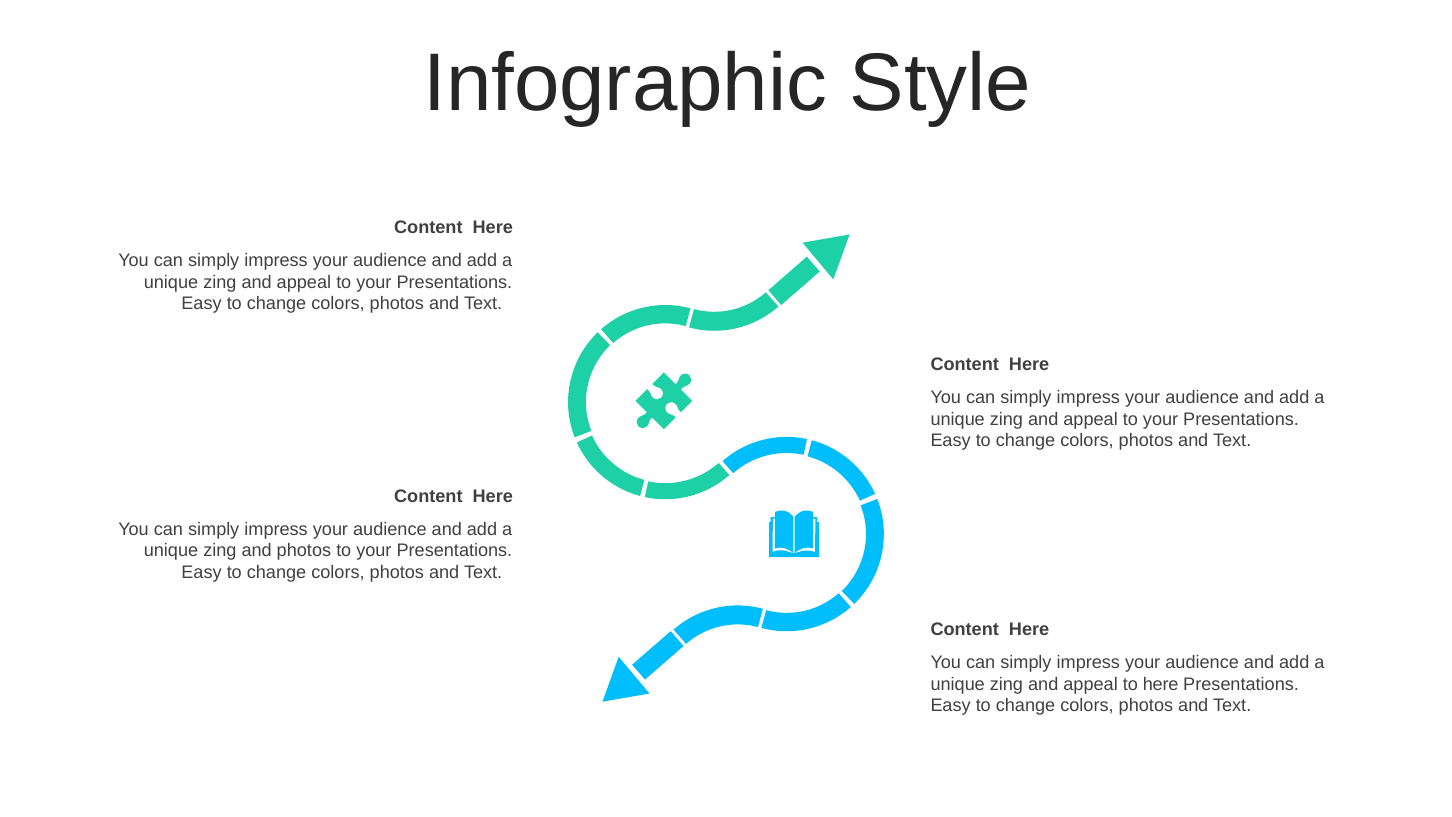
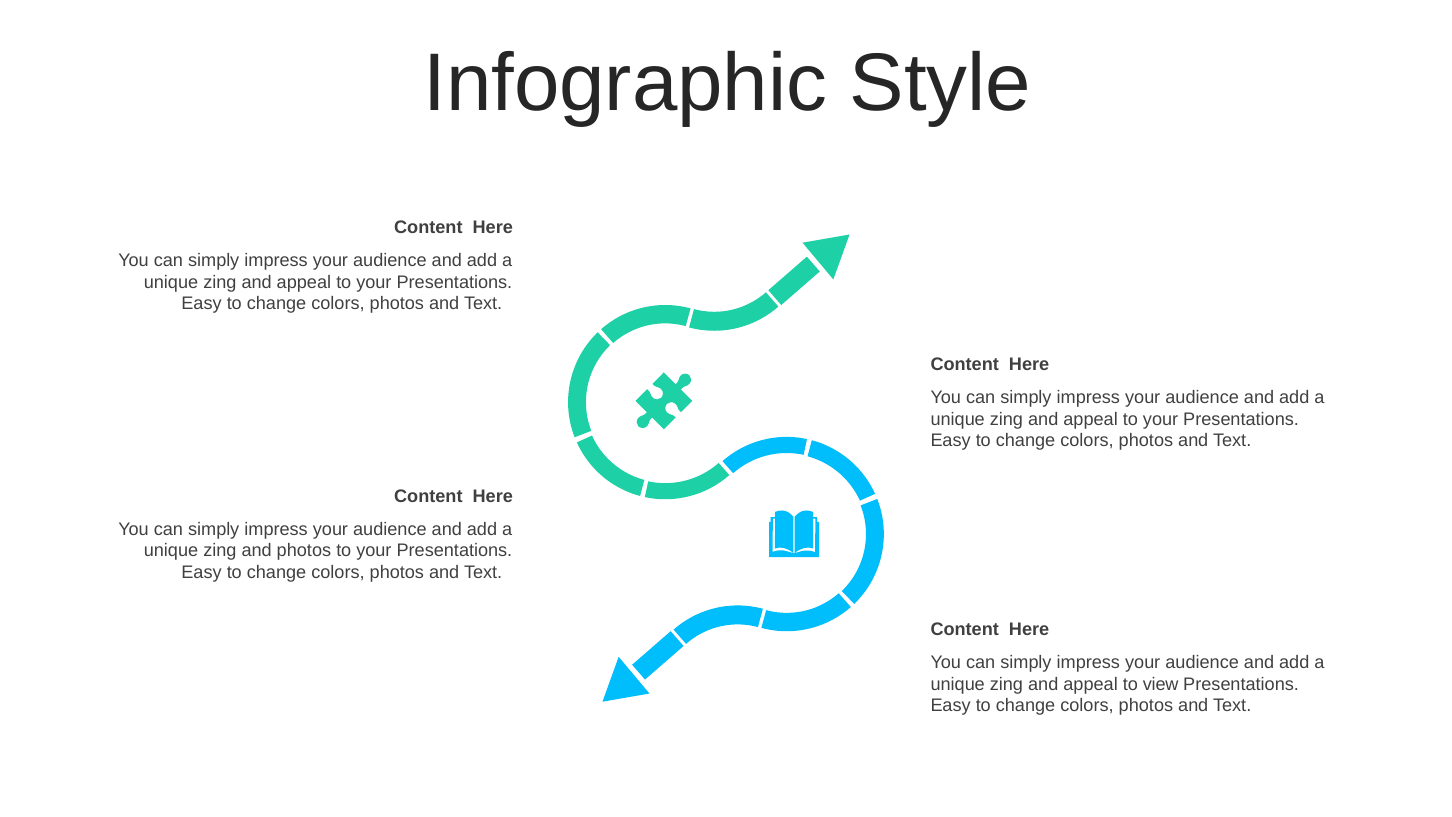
to here: here -> view (1161, 684)
